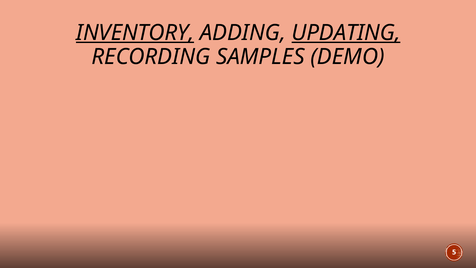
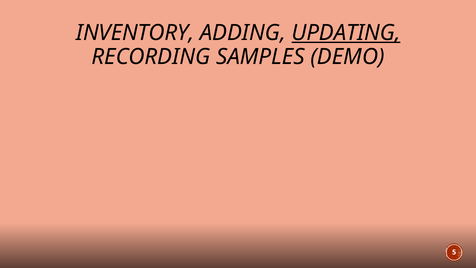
INVENTORY underline: present -> none (135, 33)
